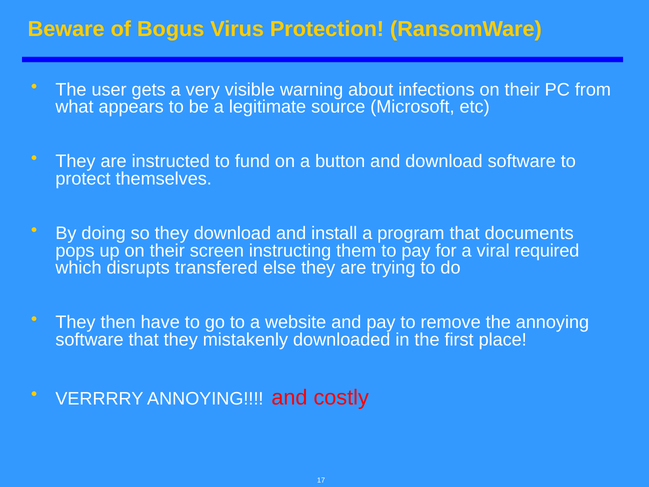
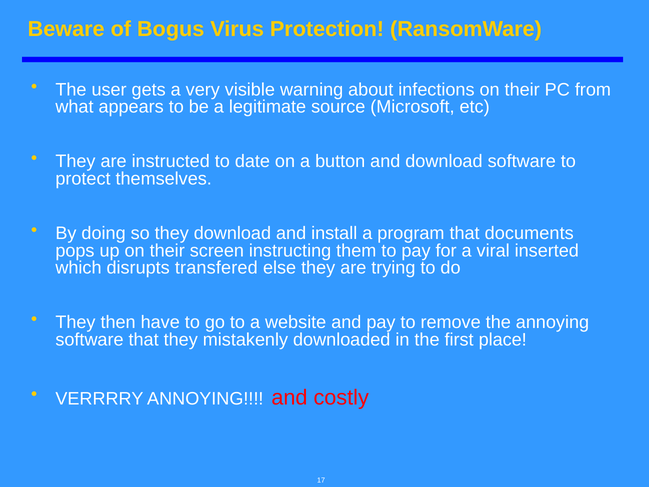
fund: fund -> date (252, 161)
required: required -> inserted (547, 250)
